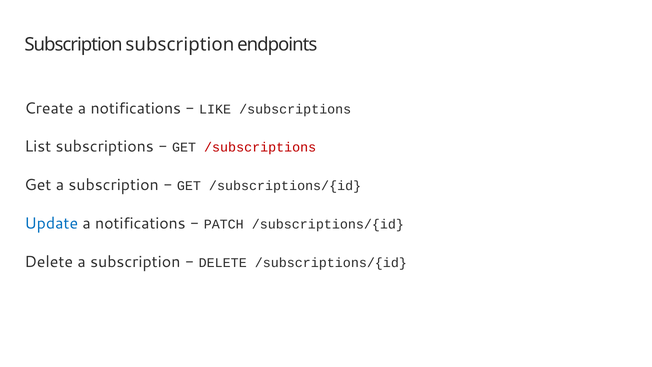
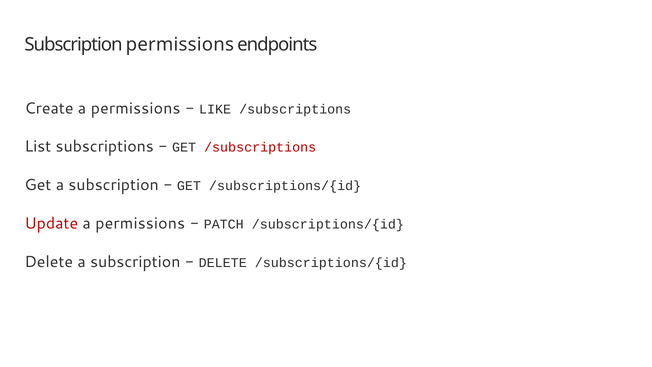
Subscription subscription: subscription -> permissions (180, 45)
Create a notifications: notifications -> permissions (136, 108)
Update colour: blue -> red (51, 223)
notifications: notifications -> permissions (140, 223)
